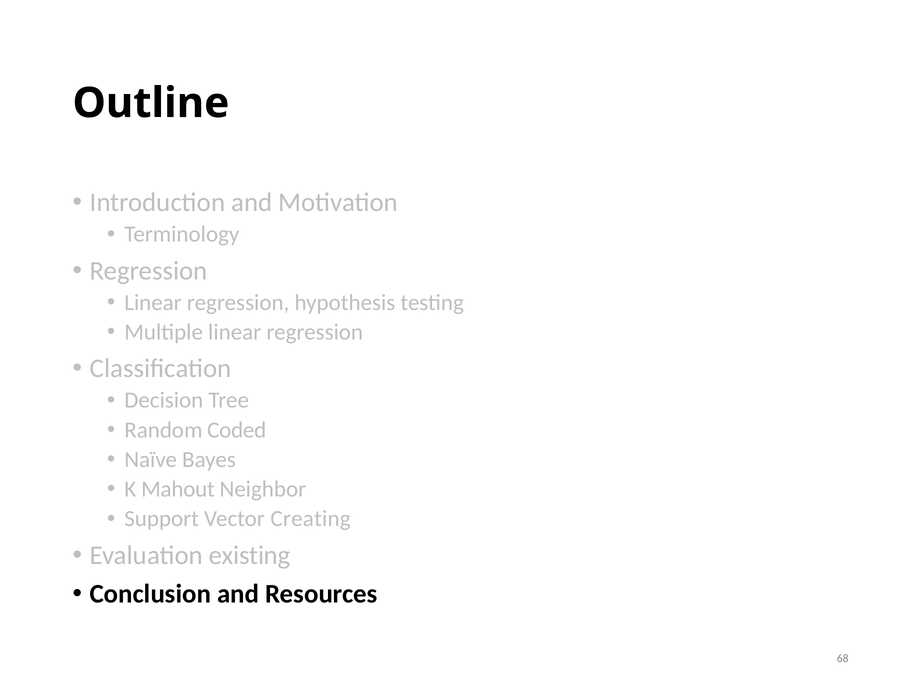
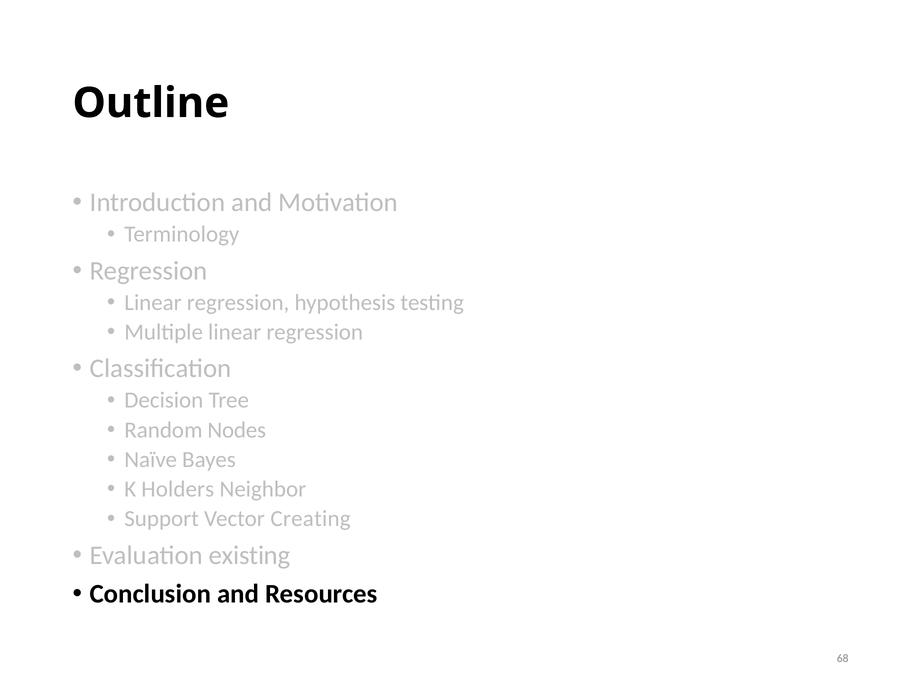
Coded: Coded -> Nodes (237, 430)
Mahout: Mahout -> Holders (178, 490)
